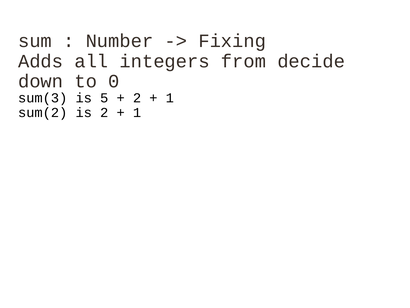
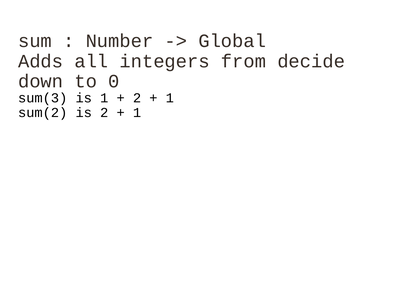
Fixing: Fixing -> Global (232, 41)
is 5: 5 -> 1 (104, 98)
